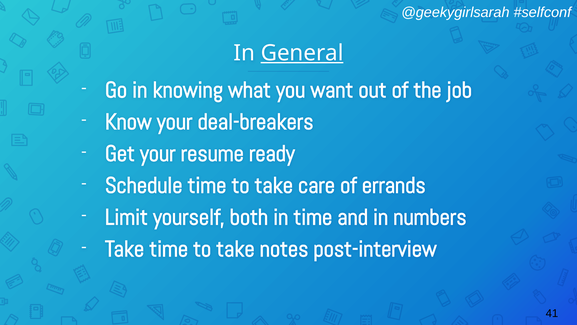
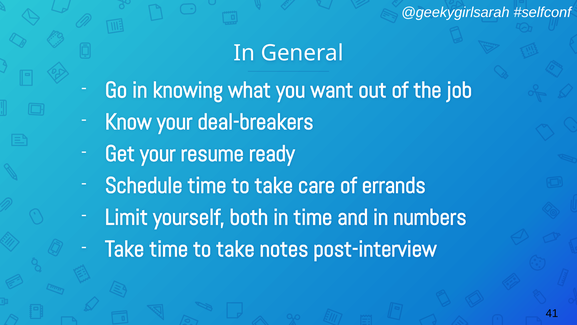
General underline: present -> none (302, 53)
